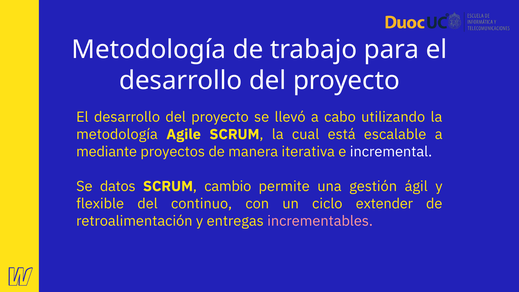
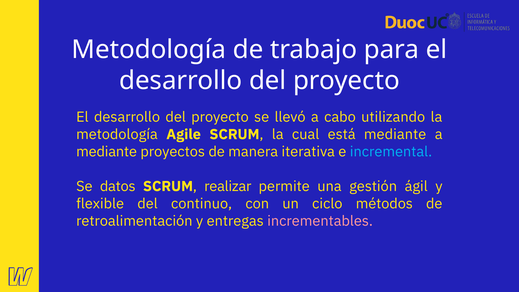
está escalable: escalable -> mediante (395, 134)
incremental colour: white -> light blue (391, 152)
cambio: cambio -> realizar (228, 186)
extender: extender -> métodos (384, 204)
